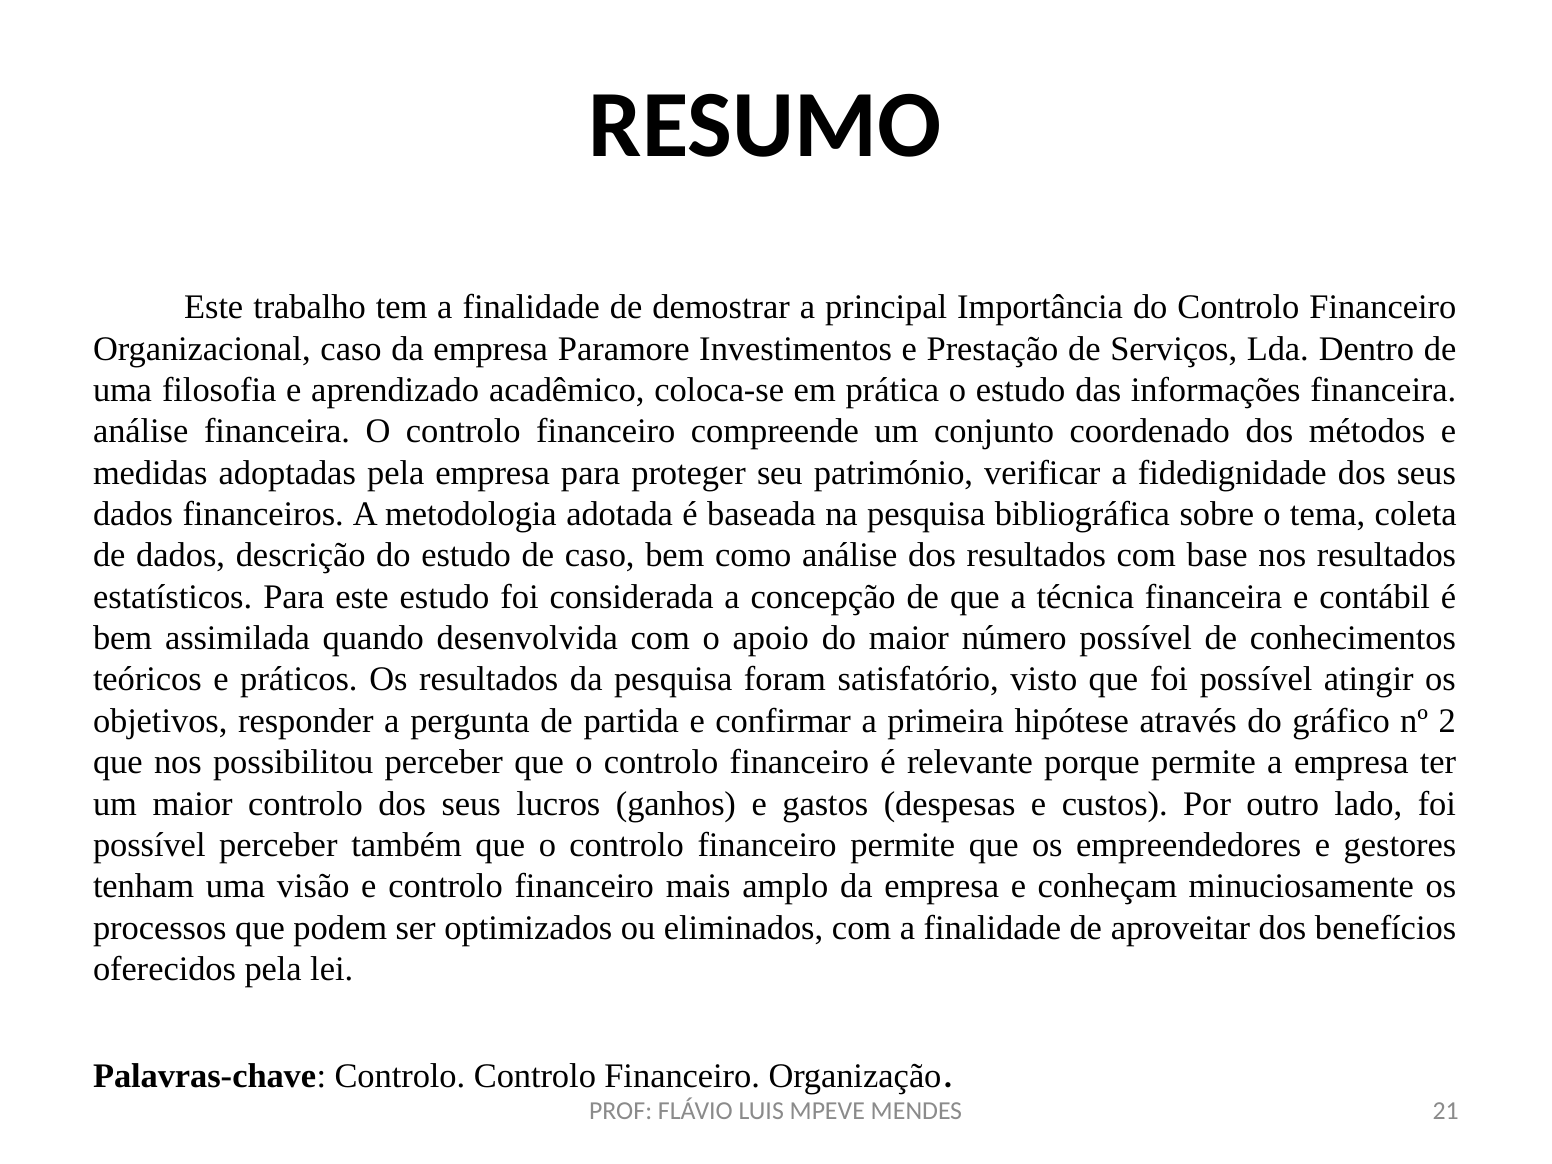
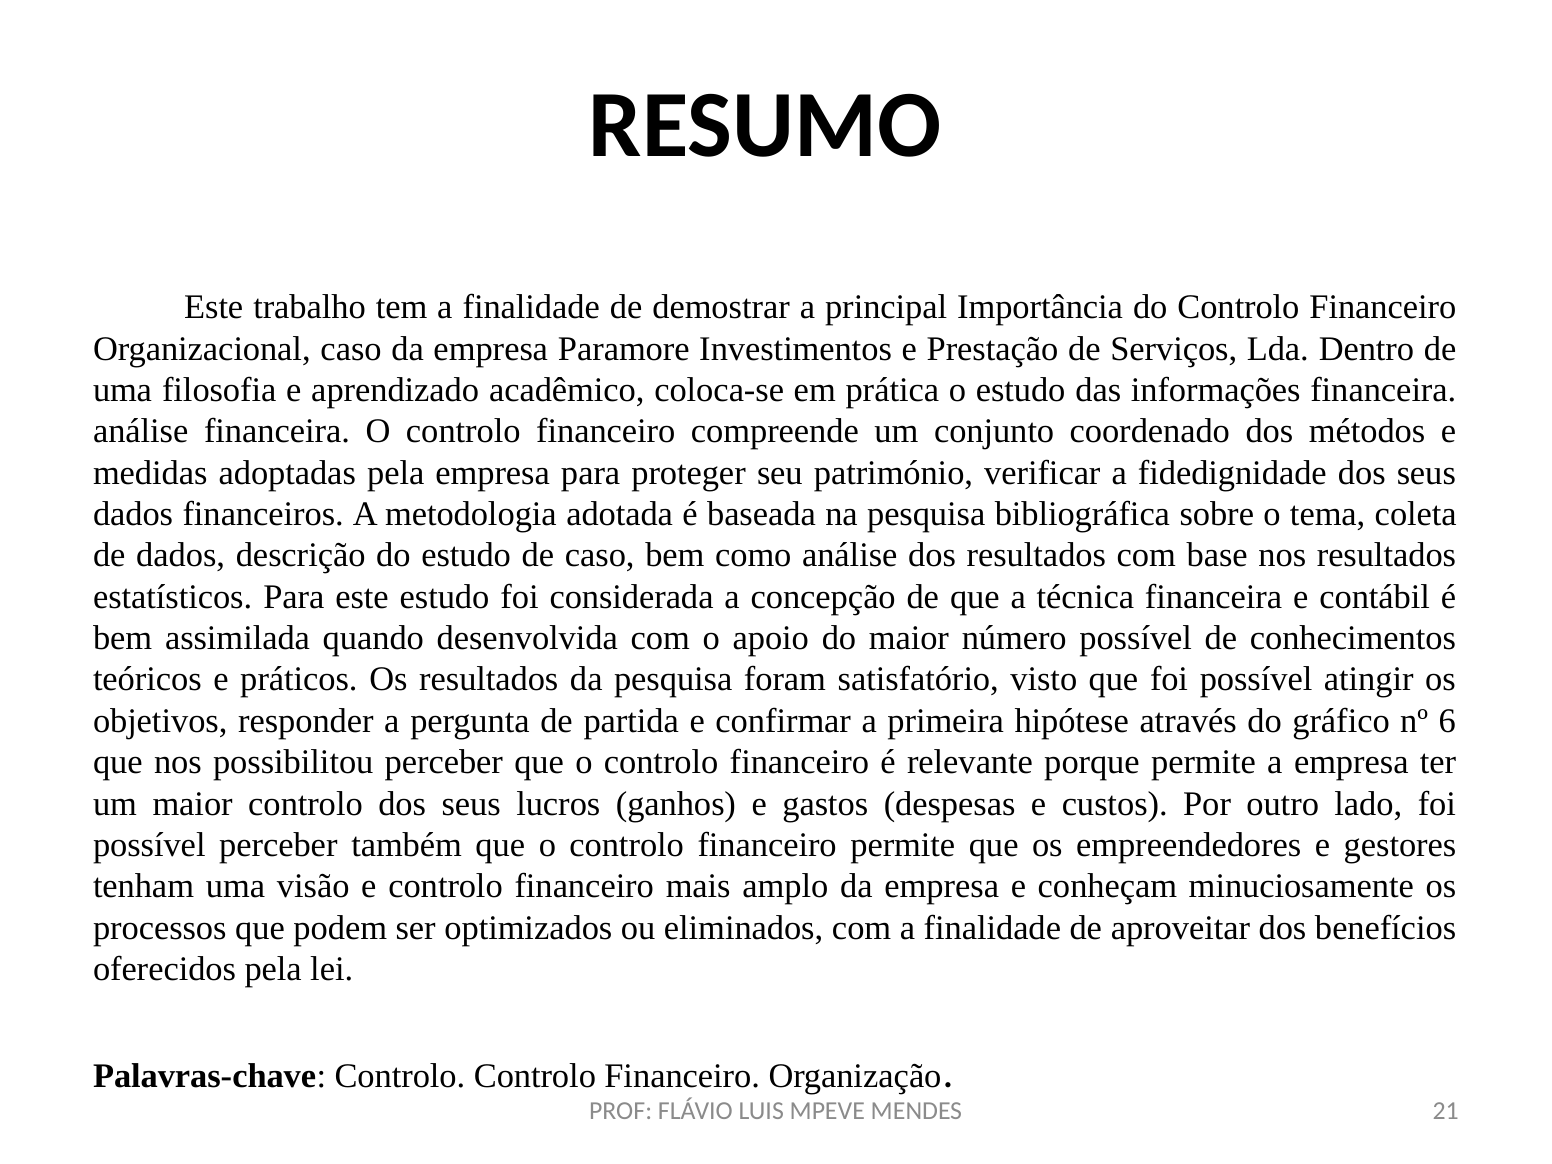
2: 2 -> 6 (1447, 721)
